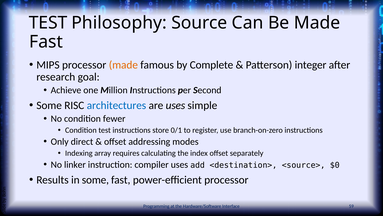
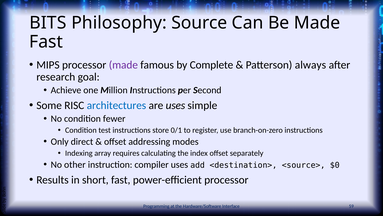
TEST: TEST -> BITS (48, 23)
made colour: orange -> purple (123, 65)
integer: integer -> always (310, 65)
linker: linker -> other (75, 164)
in some: some -> short (95, 179)
